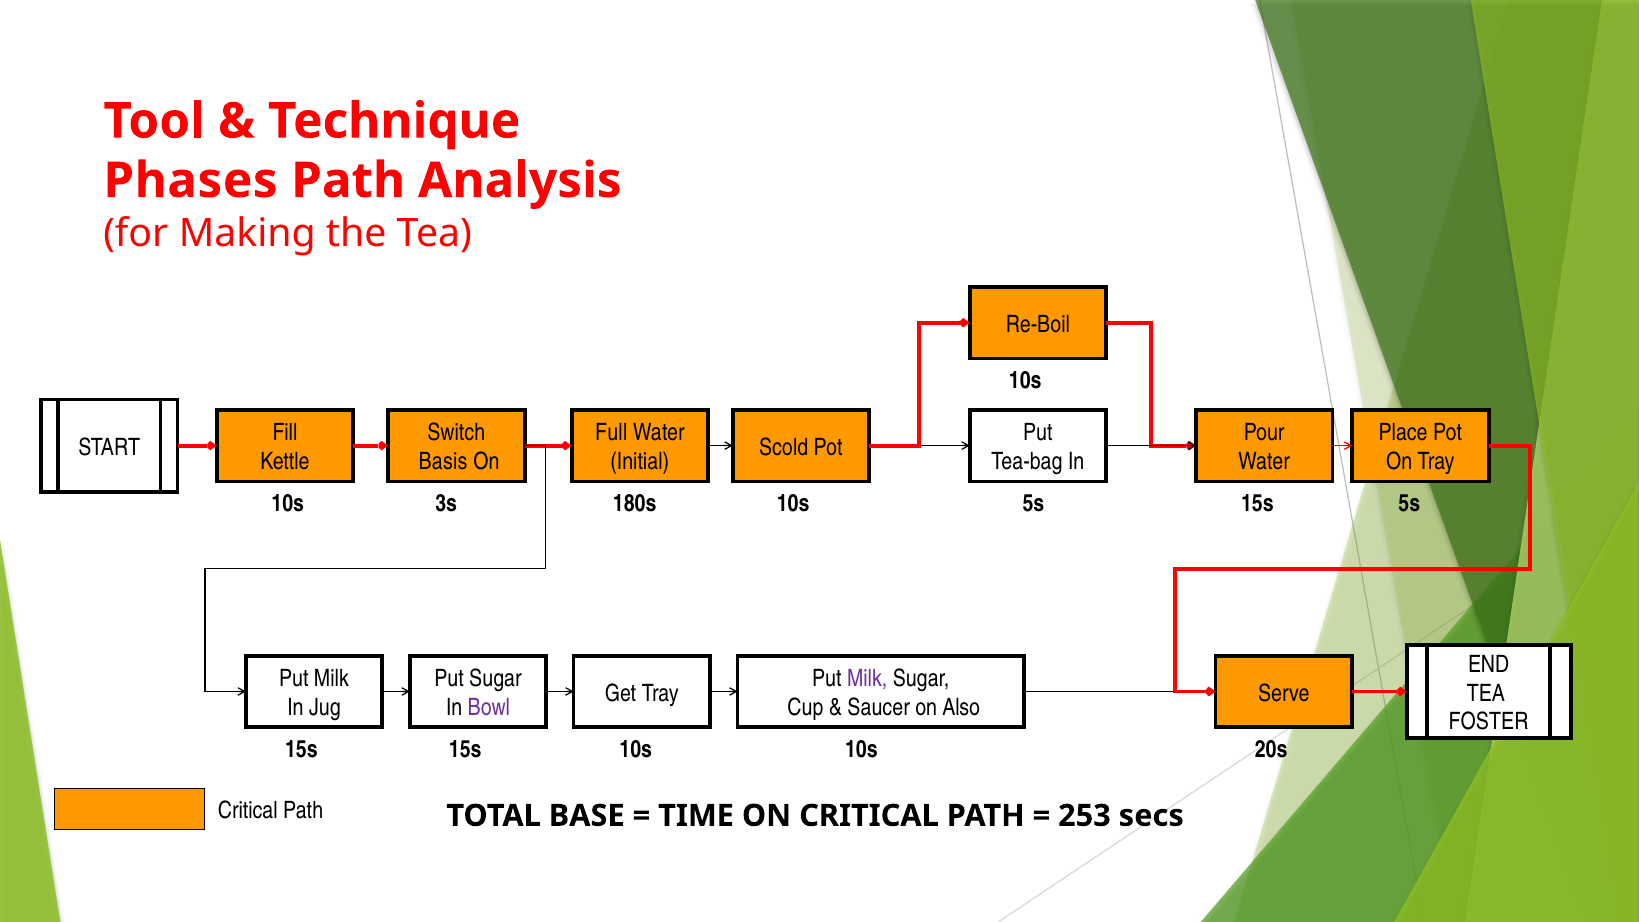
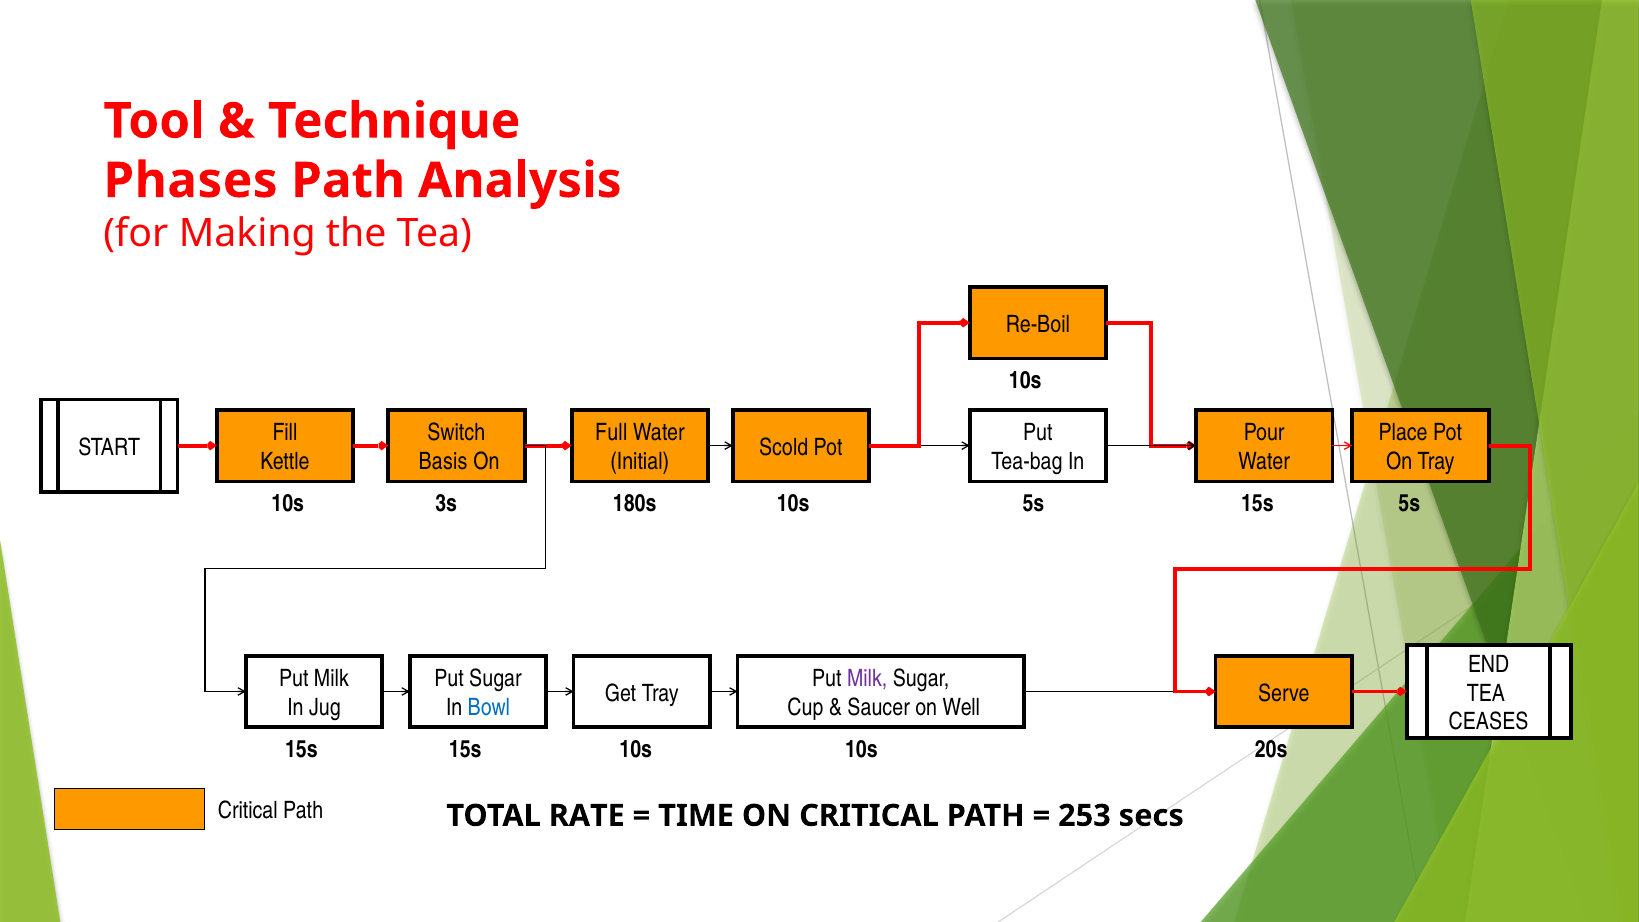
Bowl colour: purple -> blue (489, 707)
Also: Also -> Well (961, 707)
FOSTER: FOSTER -> CEASES (1489, 722)
BASE: BASE -> RATE (587, 816)
